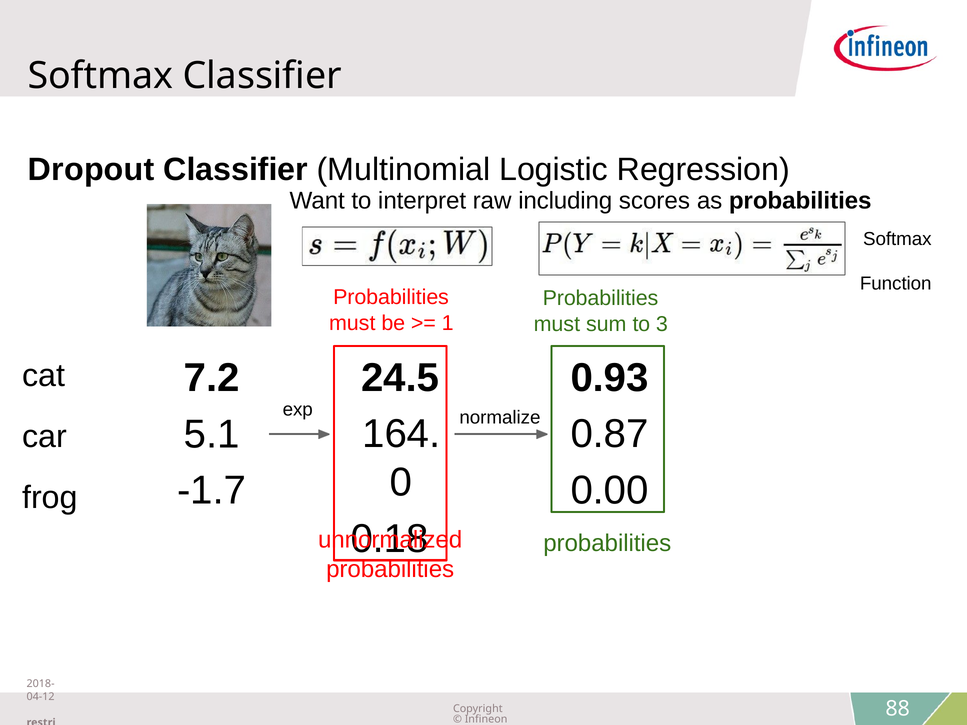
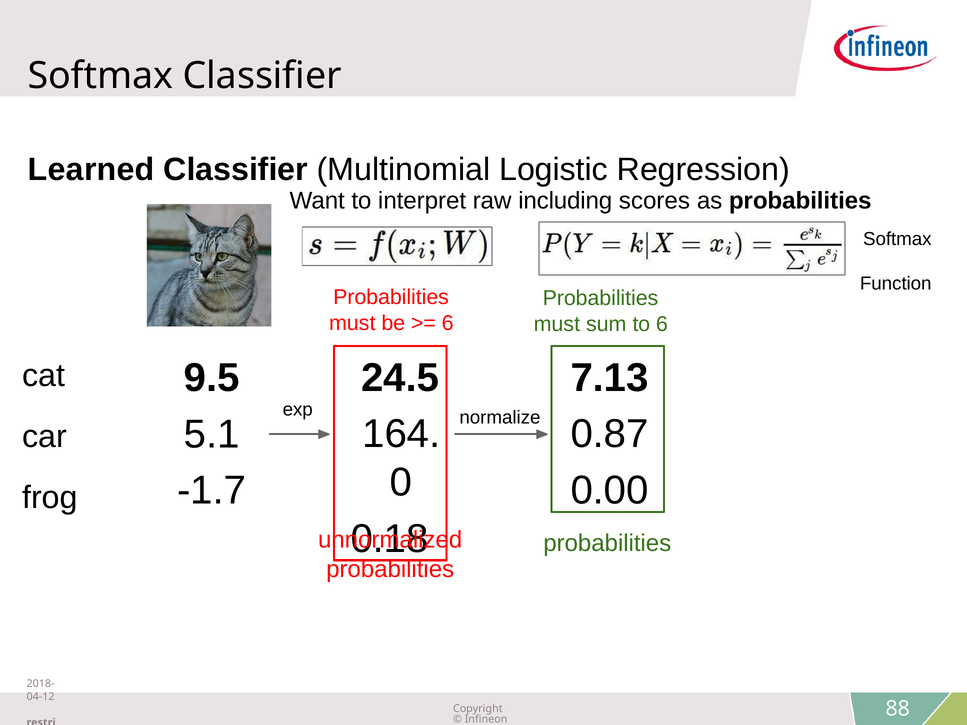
Dropout: Dropout -> Learned (91, 170)
1: 1 -> 6 (448, 323)
to 3: 3 -> 6 (662, 324)
0.93: 0.93 -> 7.13 (610, 378)
7.2: 7.2 -> 9.5 (212, 378)
